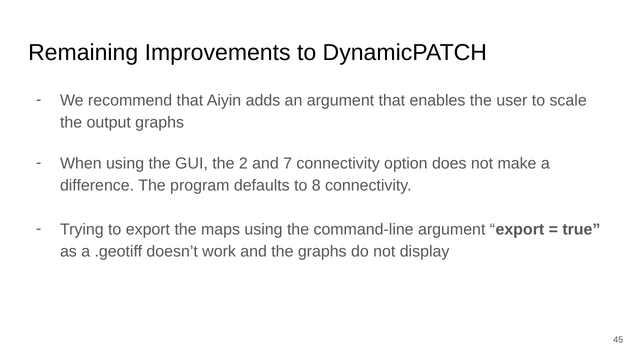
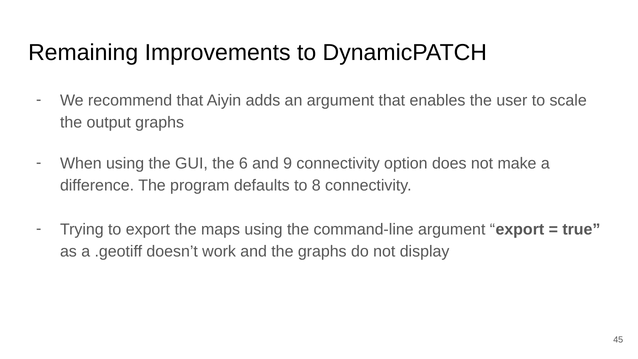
2: 2 -> 6 (243, 163)
7: 7 -> 9 (288, 163)
